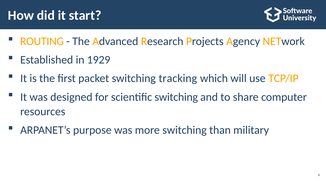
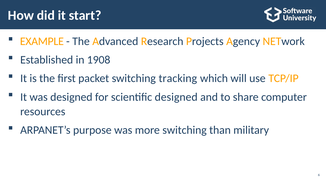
ROUTING: ROUTING -> EXAMPLE (42, 41)
1929: 1929 -> 1908 (99, 60)
scientific switching: switching -> designed (176, 97)
